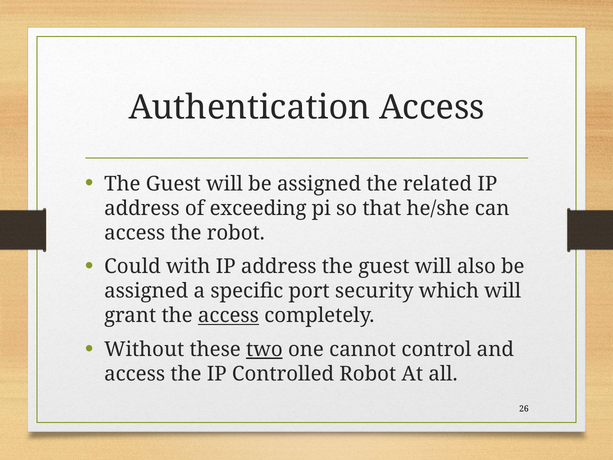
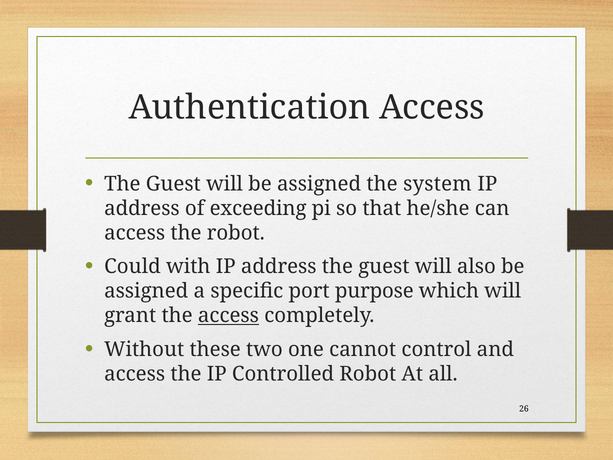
related: related -> system (437, 184)
security: security -> purpose (374, 291)
two underline: present -> none (264, 349)
